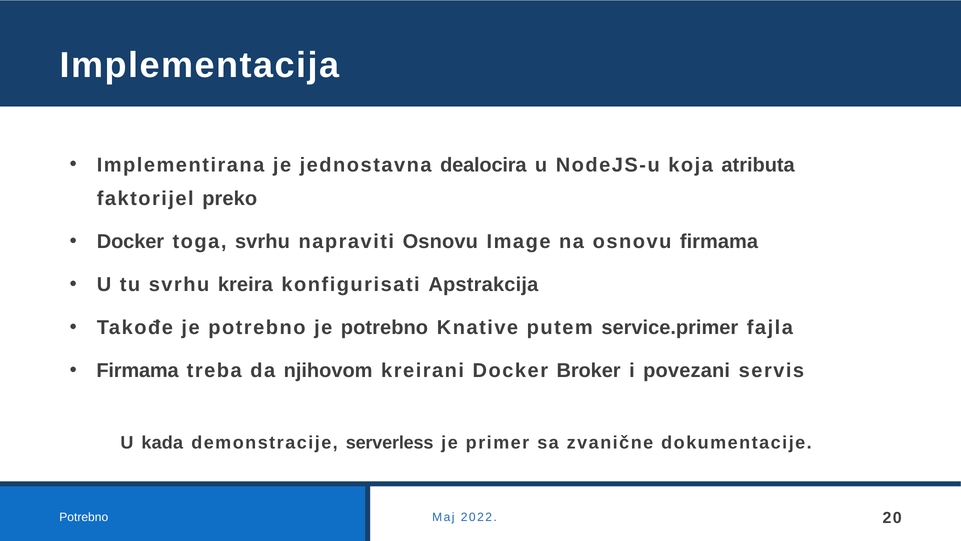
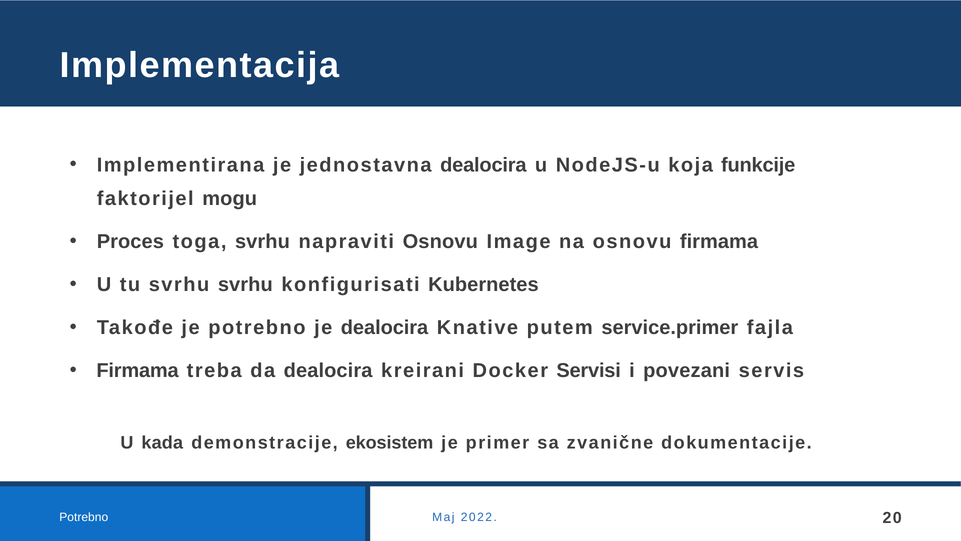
atributa: atributa -> funkcije (758, 165)
preko: preko -> mogu (230, 198)
Docker: Docker -> Proces (130, 241)
svrhu kreira: kreira -> svrhu (245, 284)
Apstrakcija: Apstrakcija -> Kubernetes (483, 284)
potrebno je potrebno: potrebno -> dealocira (385, 327)
da njihovom: njihovom -> dealocira (328, 370)
Broker: Broker -> Servisi (589, 370)
serverless: serverless -> ekosistem (390, 442)
